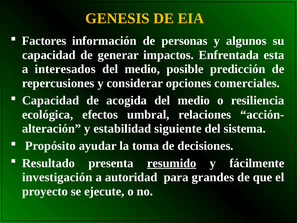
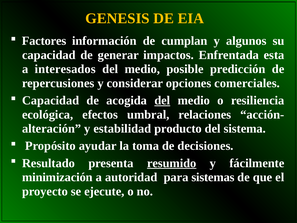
personas: personas -> cumplan (184, 41)
del underline: none -> present (162, 100)
siguiente: siguiente -> producto (178, 129)
investigación: investigación -> minimización (57, 177)
grandes: grandes -> sistemas (213, 177)
